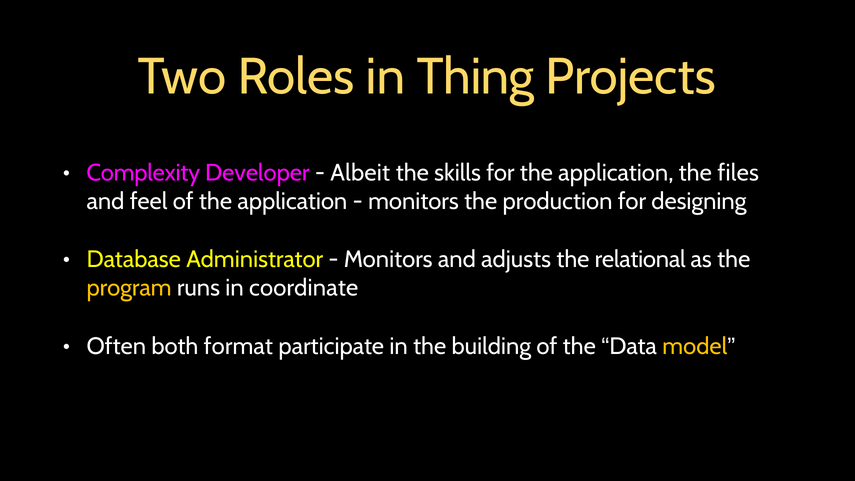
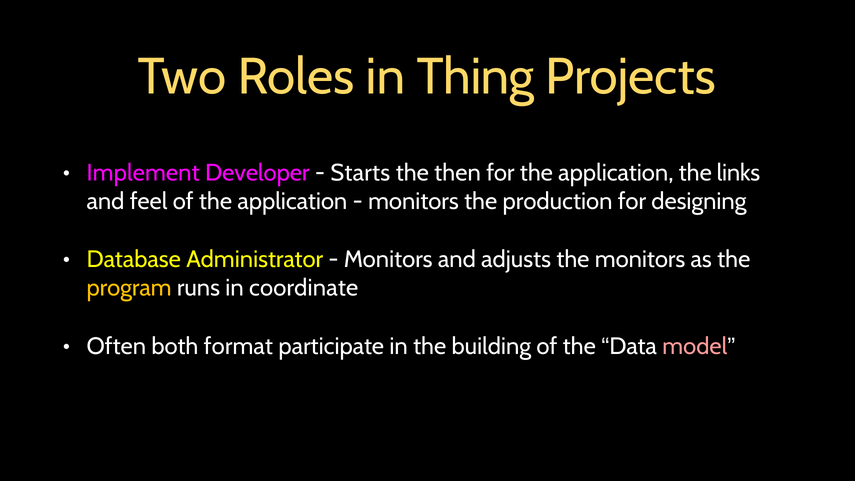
Complexity: Complexity -> Implement (143, 173)
Albeit: Albeit -> Starts (360, 173)
skills: skills -> then (458, 173)
files: files -> links (738, 173)
the relational: relational -> monitors (640, 259)
model colour: yellow -> pink (695, 346)
